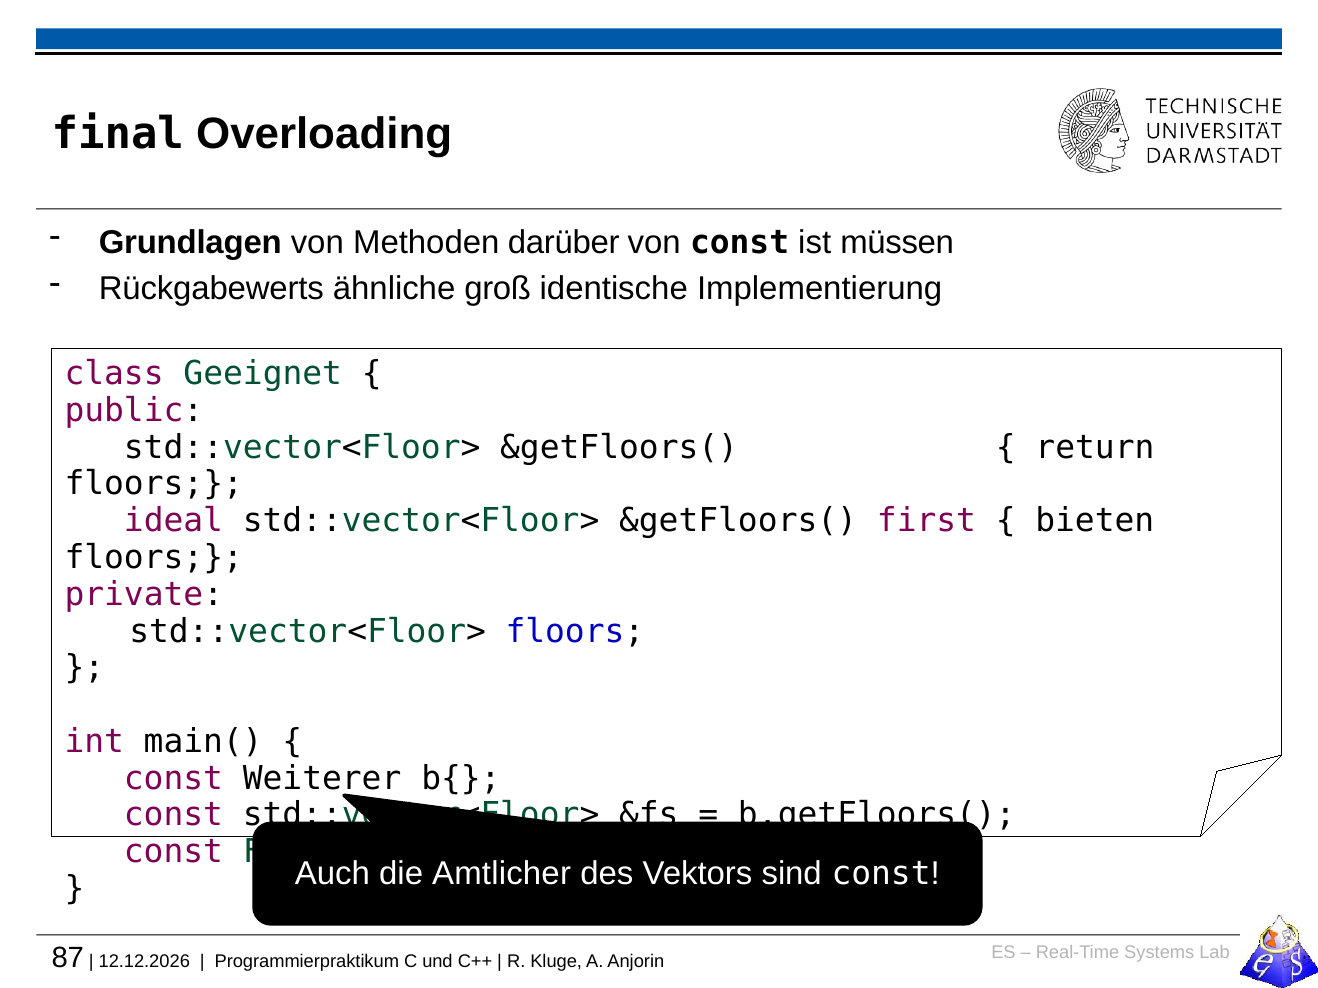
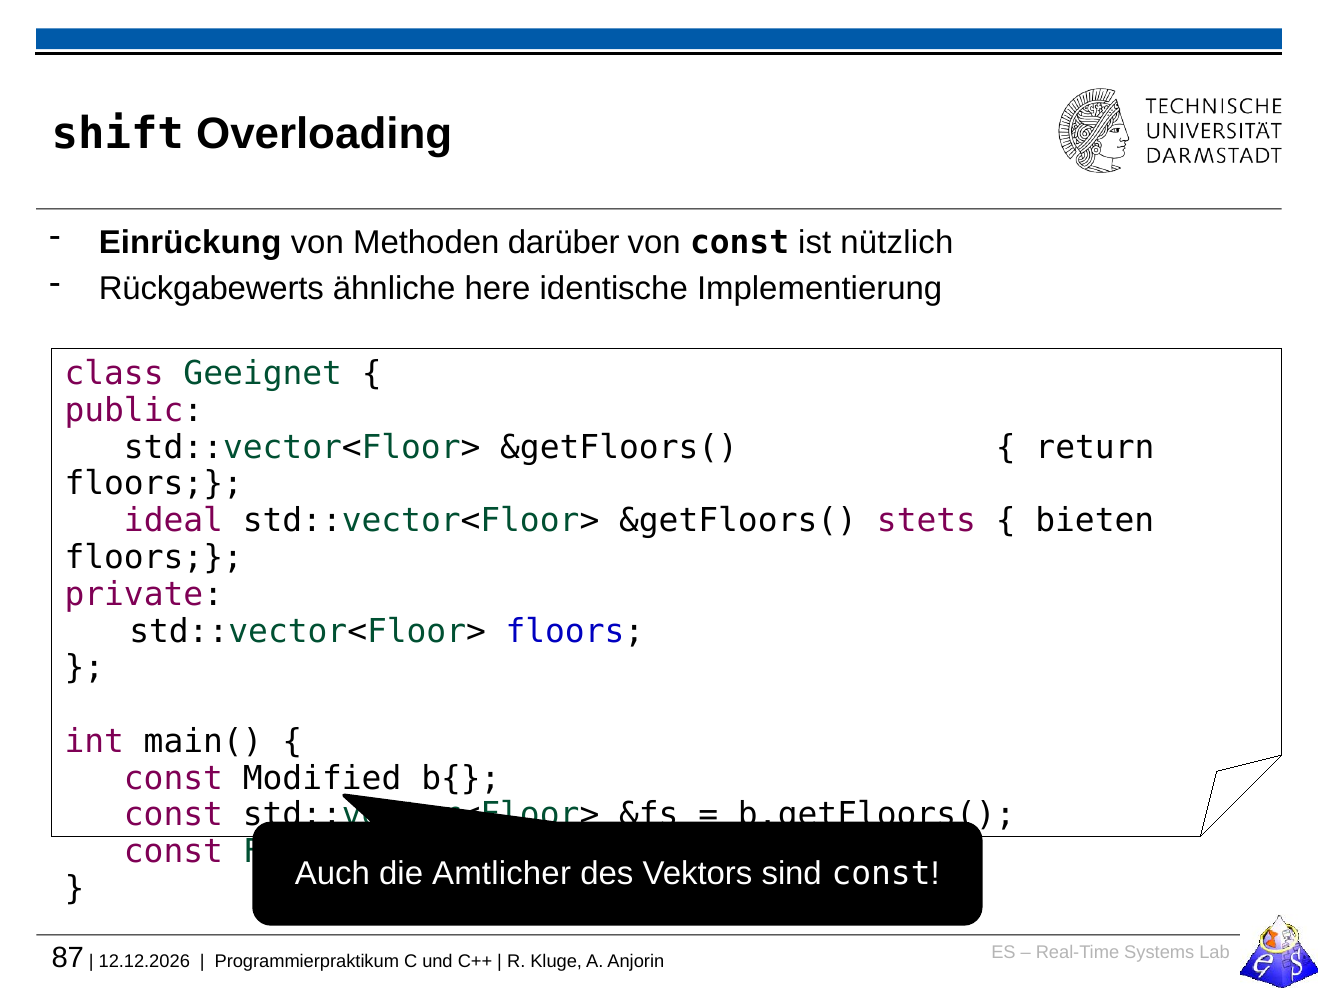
final: final -> shift (118, 134)
Grundlagen: Grundlagen -> Einrückung (190, 243)
müssen: müssen -> nützlich (897, 243)
groß: groß -> here (498, 289)
first: first -> stets (926, 521)
Weiterer: Weiterer -> Modified (322, 779)
